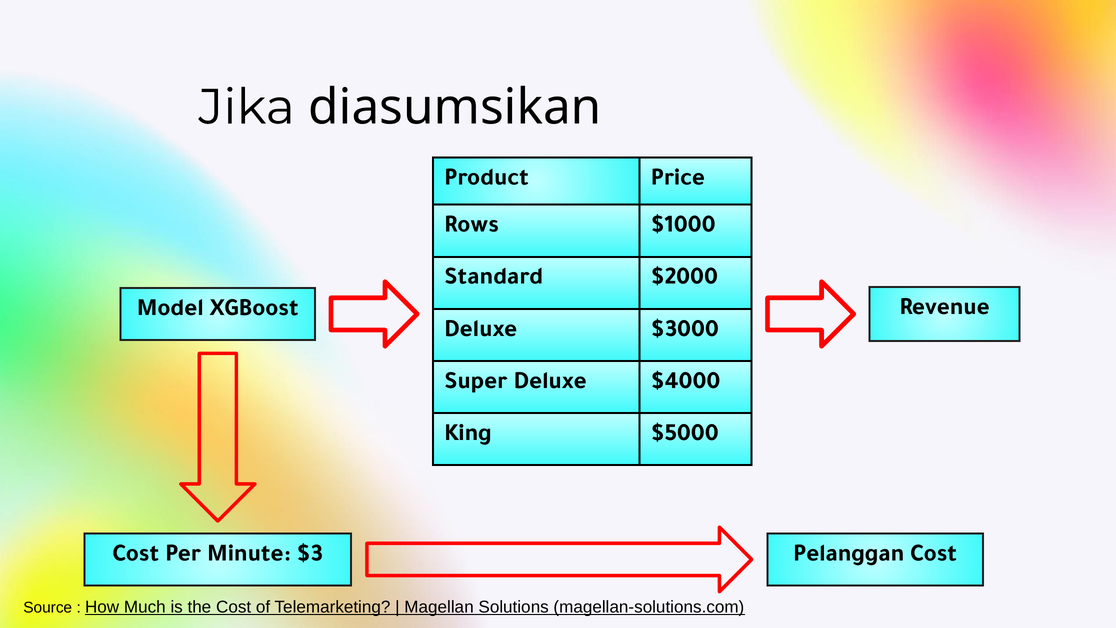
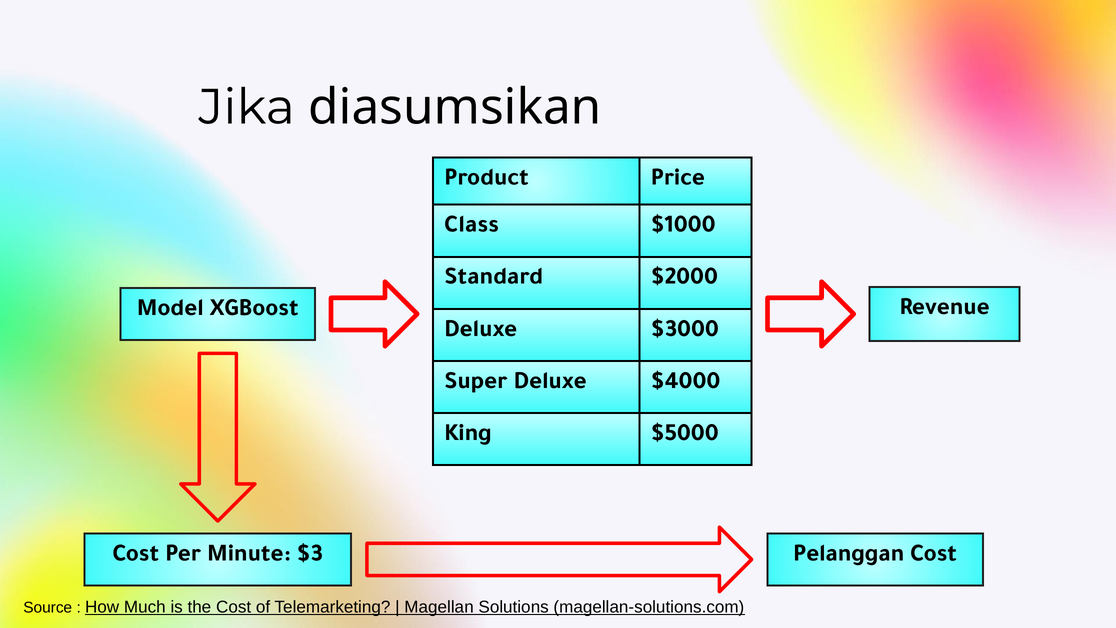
Rows: Rows -> Class (472, 224)
